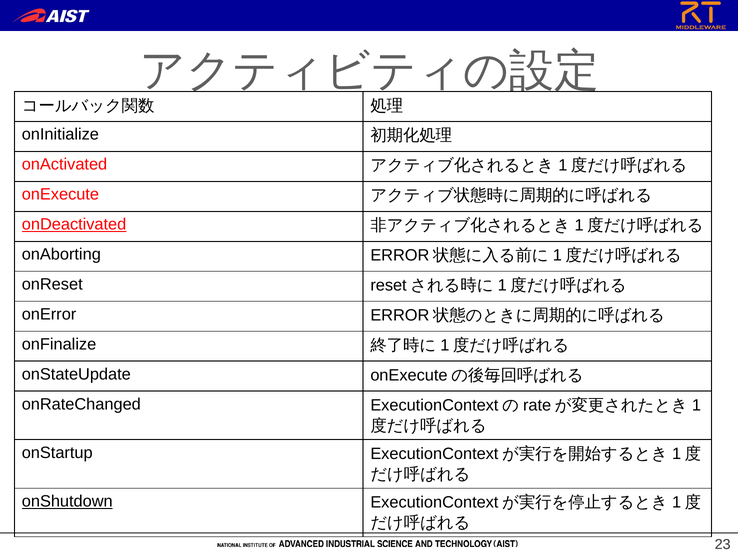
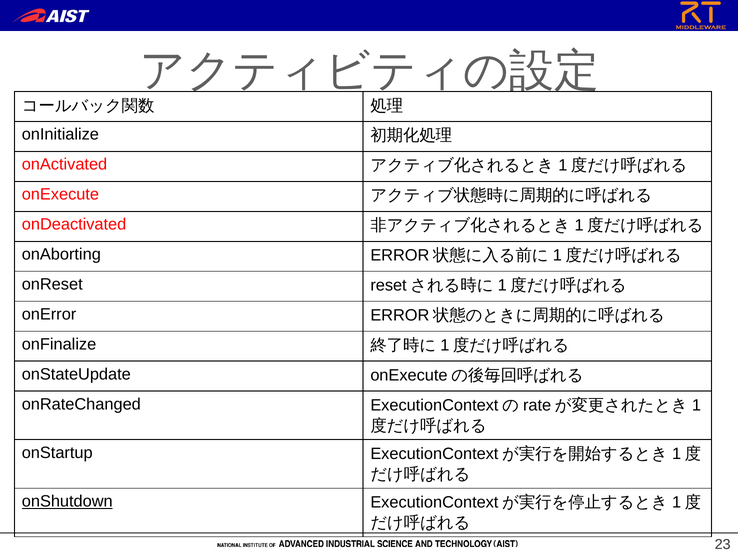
onDeactivated underline: present -> none (74, 224)
